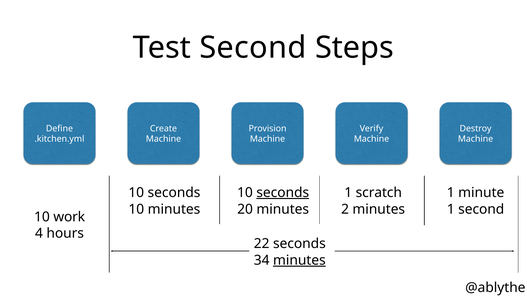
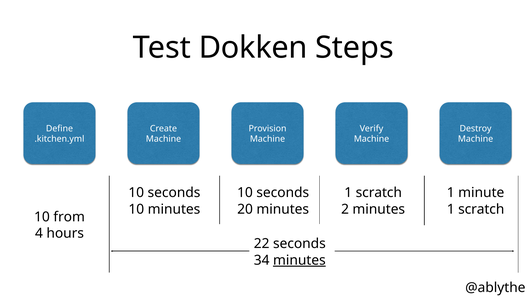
Test Second: Second -> Dokken (253, 47)
seconds underline: present -> none (283, 192)
second: second -> scratch (481, 209)
work: work -> from (69, 216)
